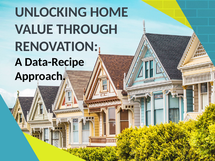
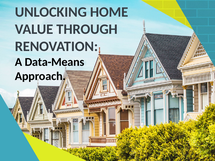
Data-Recipe: Data-Recipe -> Data-Means (55, 62)
